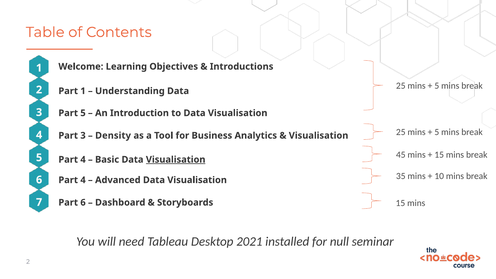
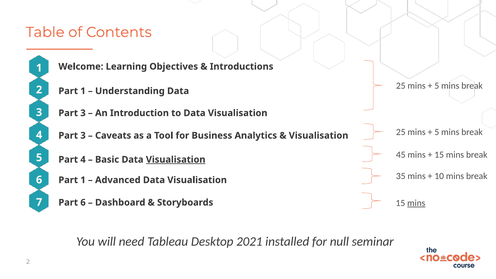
5: 5 -> 3 (83, 113)
Density: Density -> Caveats (113, 136)
6 Part 4: 4 -> 1 (83, 180)
mins underline: none -> present (416, 203)
